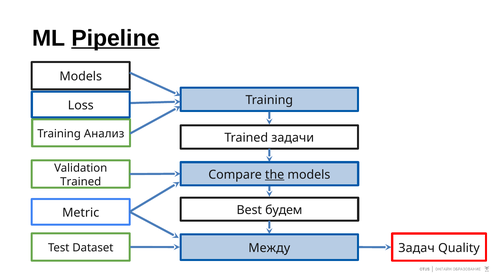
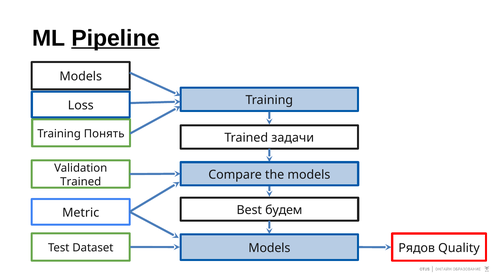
Анализ: Анализ -> Понять (104, 134)
the underline: present -> none (275, 175)
Задач: Задач -> Рядов (417, 249)
Dataset Между: Между -> Models (269, 248)
